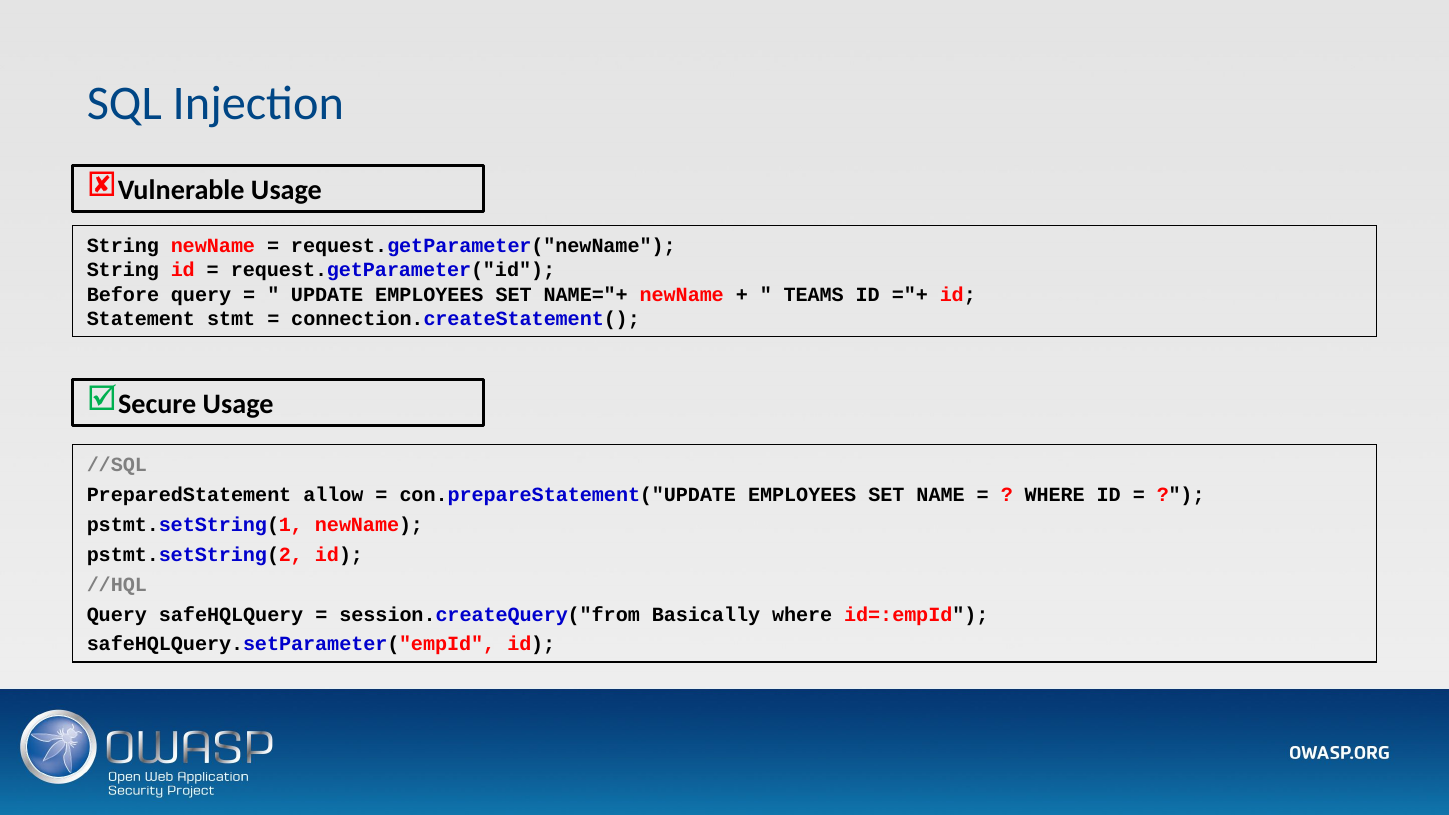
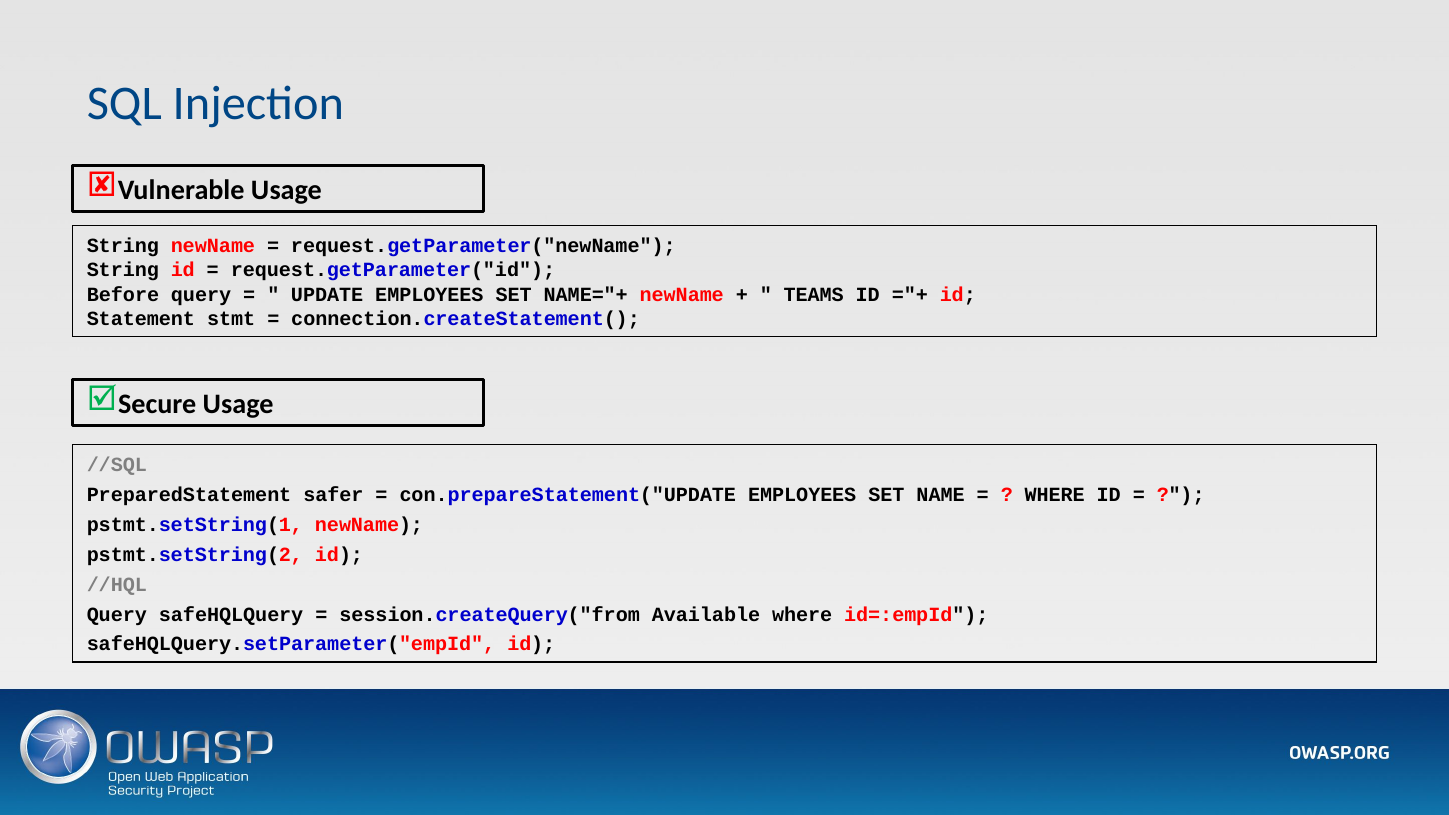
allow: allow -> safer (333, 495)
Basically: Basically -> Available (706, 615)
